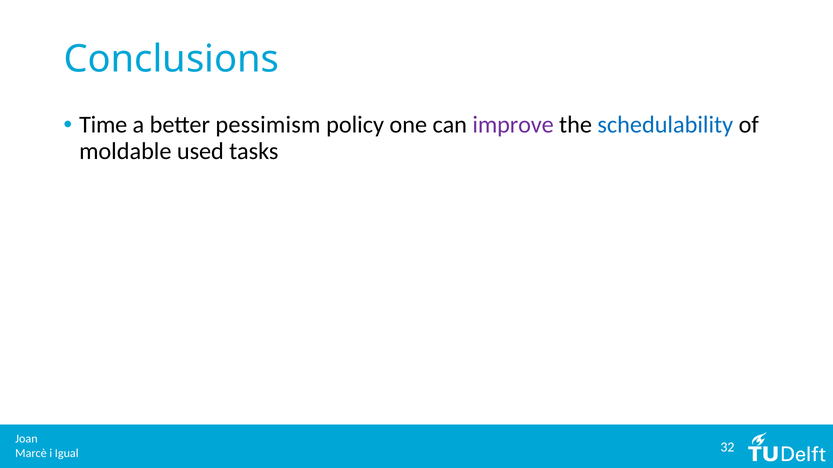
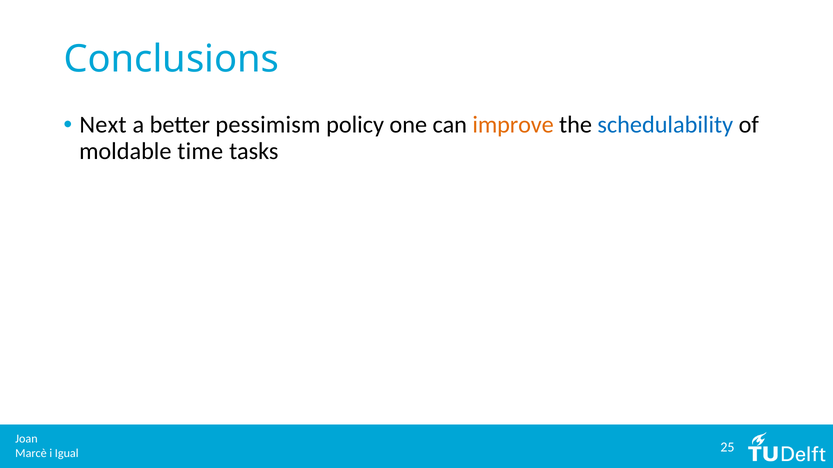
Time: Time -> Next (103, 125)
improve colour: purple -> orange (513, 125)
used: used -> time (200, 151)
32: 32 -> 25 (727, 448)
